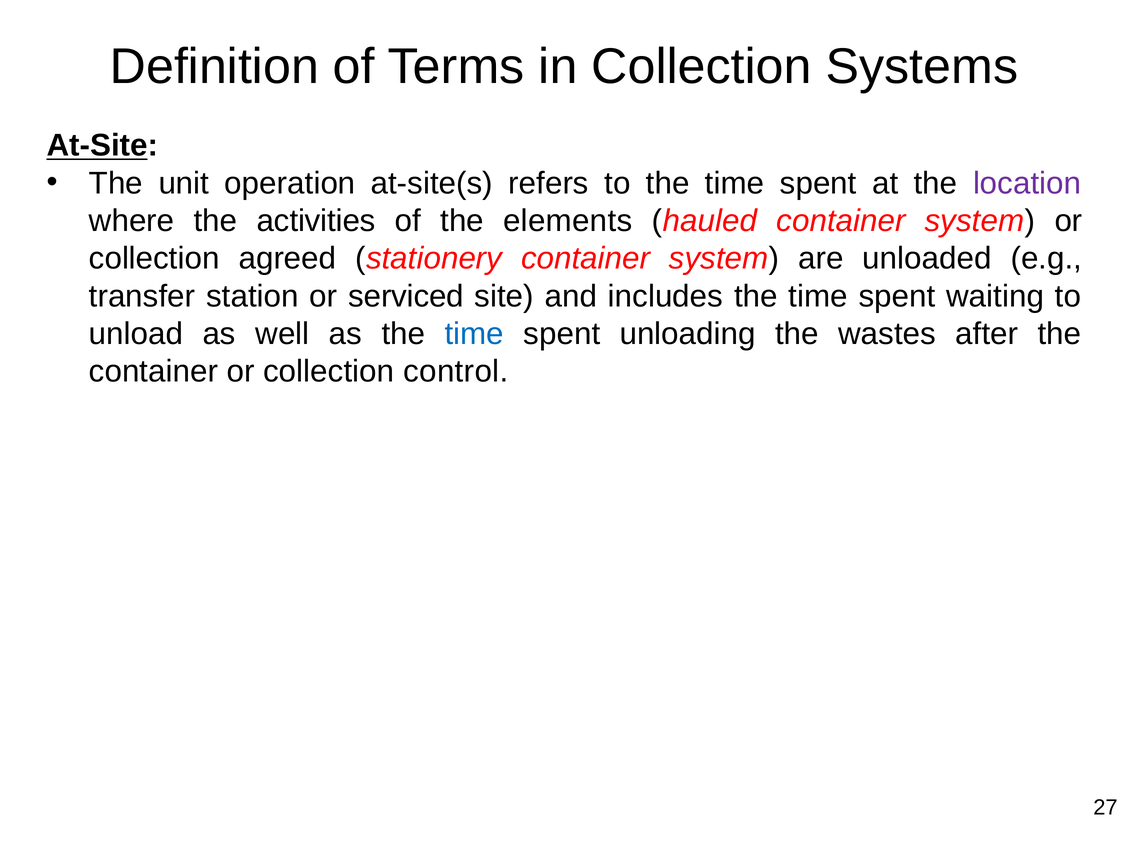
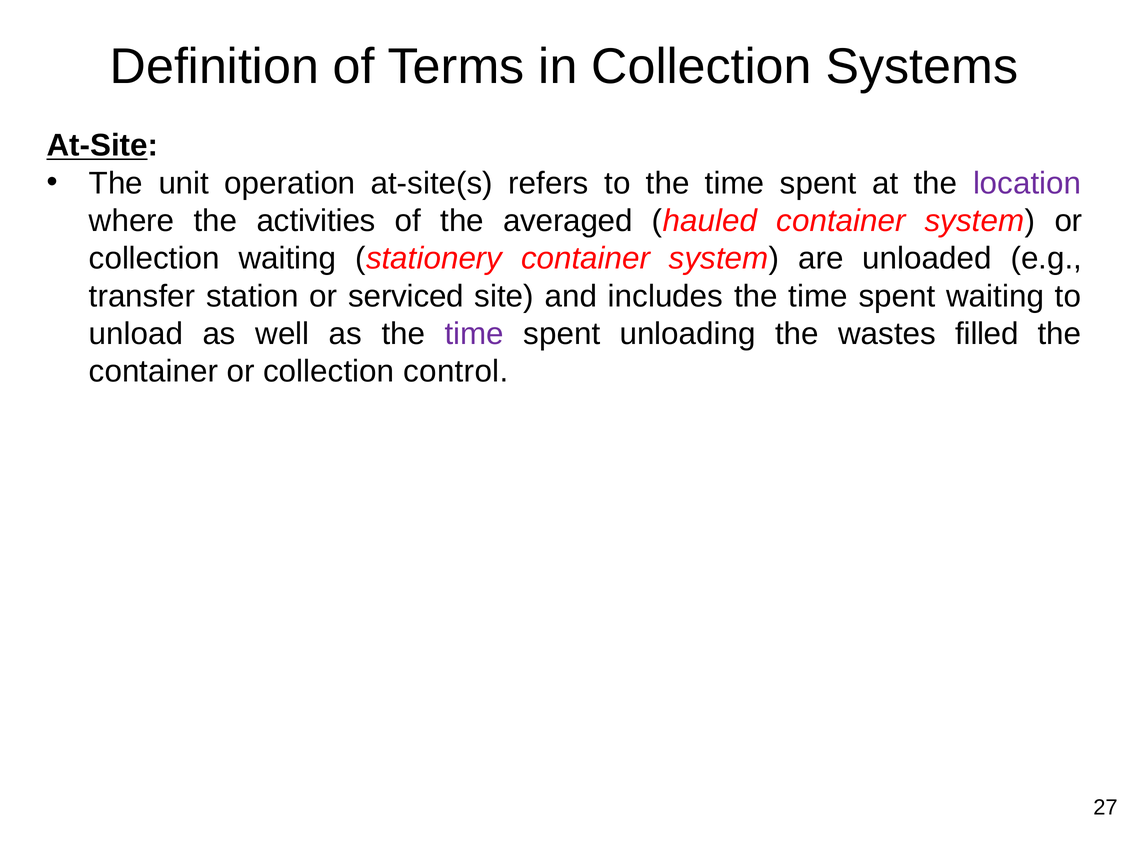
elements: elements -> averaged (568, 221)
collection agreed: agreed -> waiting (287, 258)
time colour: blue -> purple (474, 334)
after: after -> filled (987, 334)
